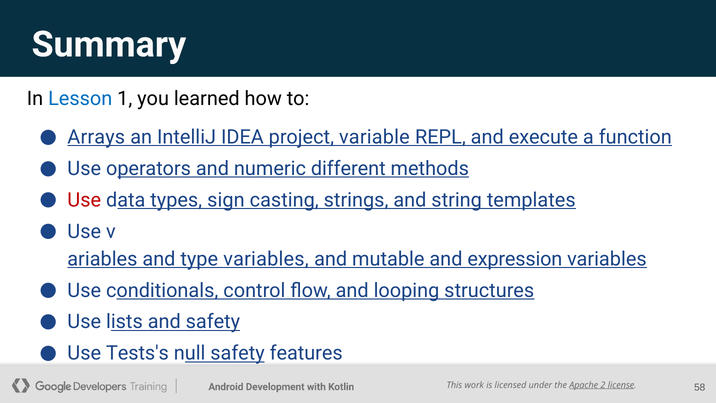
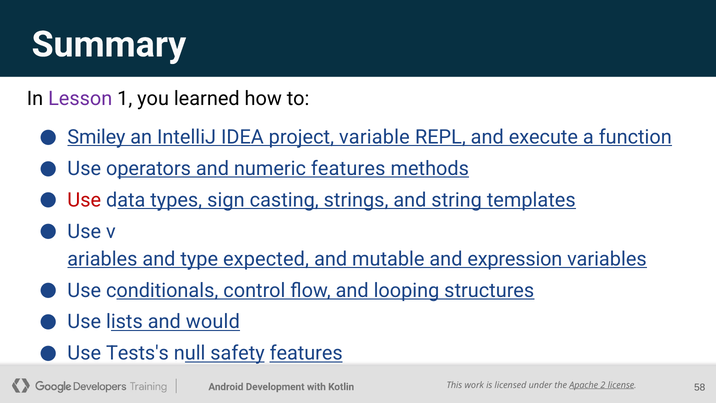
Lesson colour: blue -> purple (80, 99)
Arrays: Arrays -> Smiley (96, 137)
numeric different: different -> features (348, 169)
type variables: variables -> expected (266, 259)
and safety: safety -> would (213, 322)
features underline: none -> present (306, 353)
